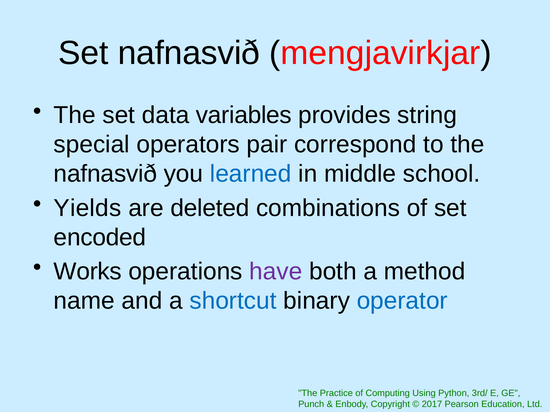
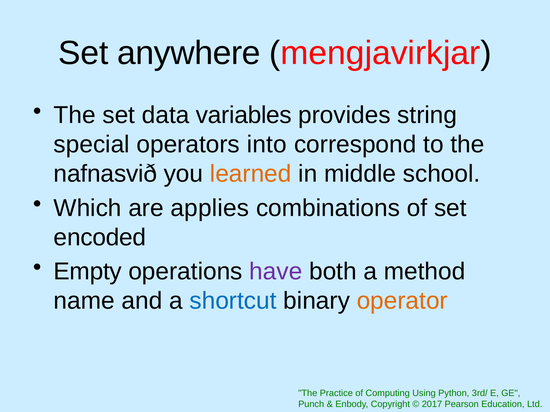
Set nafnasvið: nafnasvið -> anywhere (189, 53)
pair: pair -> into (267, 145)
learned colour: blue -> orange (251, 174)
Yields: Yields -> Which (88, 208)
deleted: deleted -> applies (210, 208)
Works: Works -> Empty (88, 272)
operator colour: blue -> orange (402, 301)
